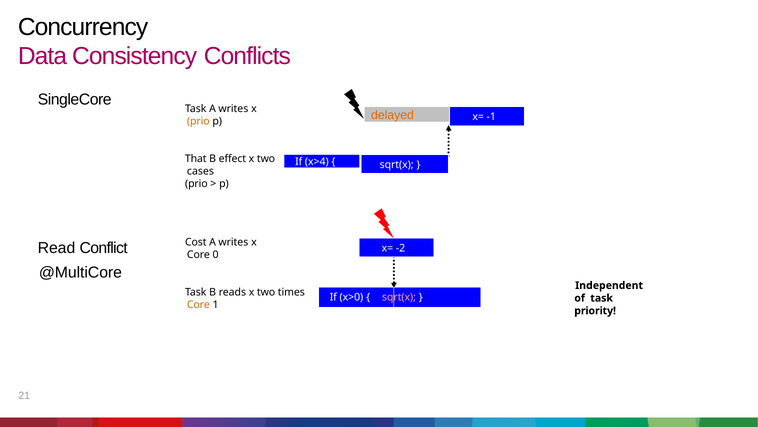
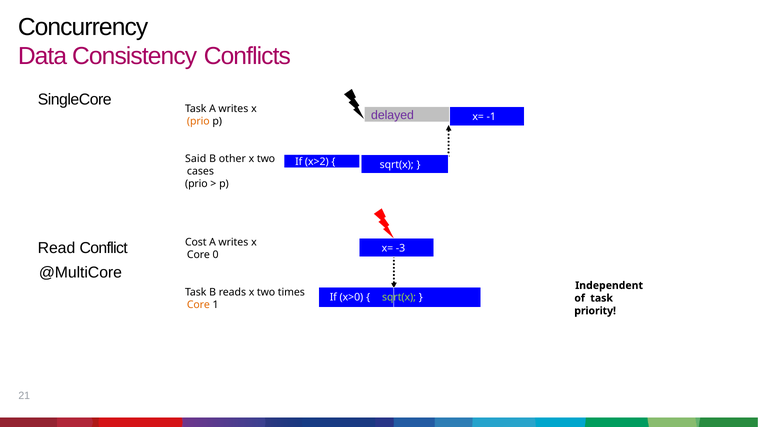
delayed colour: orange -> purple (392, 115)
That: That -> Said (196, 158)
effect: effect -> other (232, 158)
x>4: x>4 -> x>2 (317, 162)
-2: -2 -> -3 (401, 248)
sqrt(x colour: pink -> light green (399, 297)
